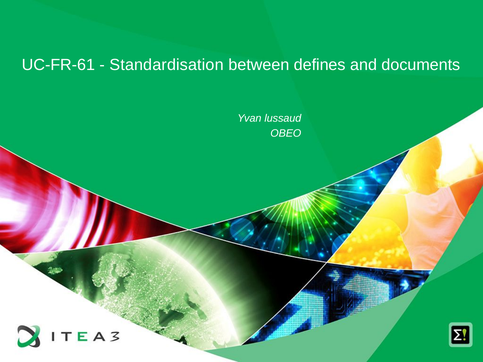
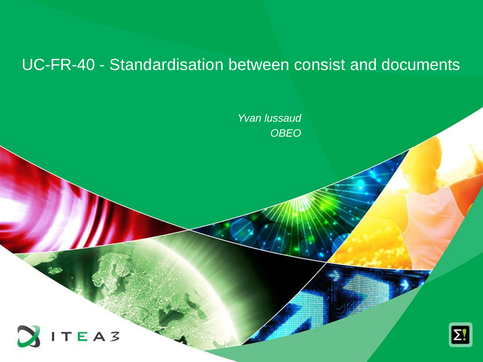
UC-FR-61: UC-FR-61 -> UC-FR-40 (59, 65)
defines: defines -> consist (320, 65)
